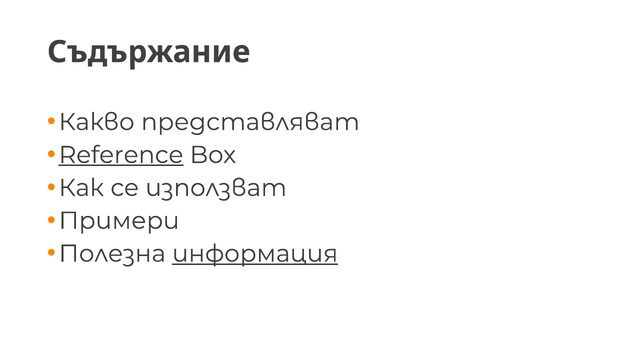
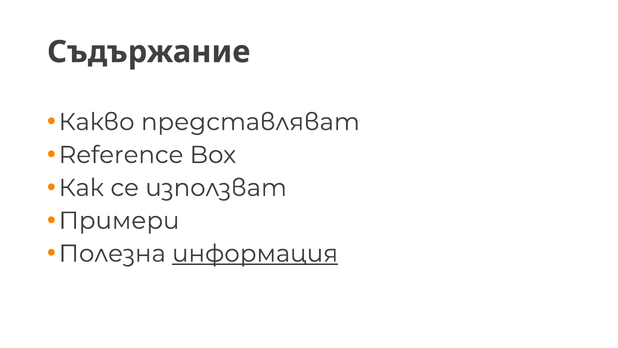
Reference underline: present -> none (121, 155)
